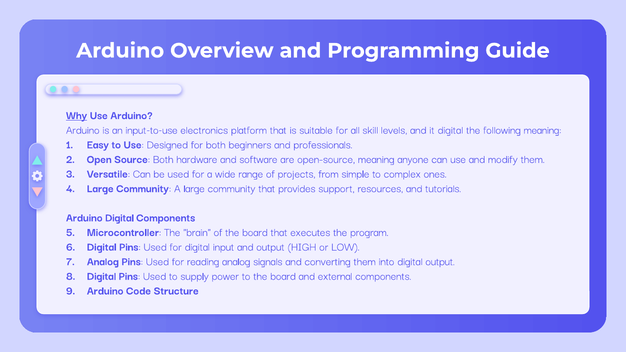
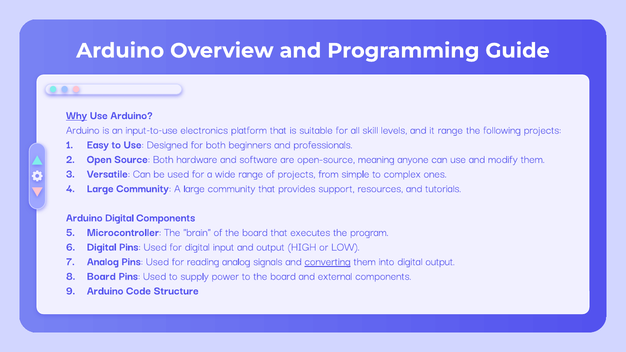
it digital: digital -> range (450, 130)
following meaning: meaning -> projects (542, 130)
converting underline: none -> present (328, 261)
Digital: Digital -> Board (101, 276)
